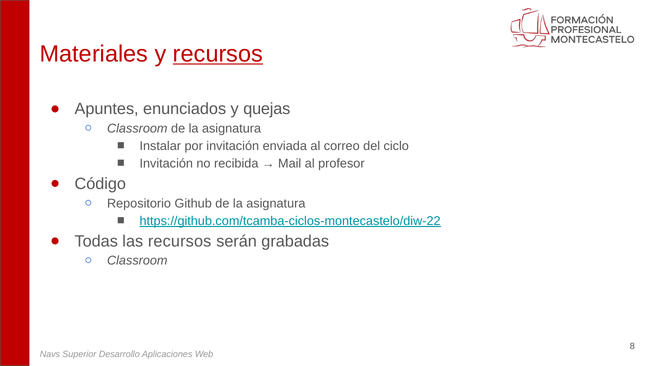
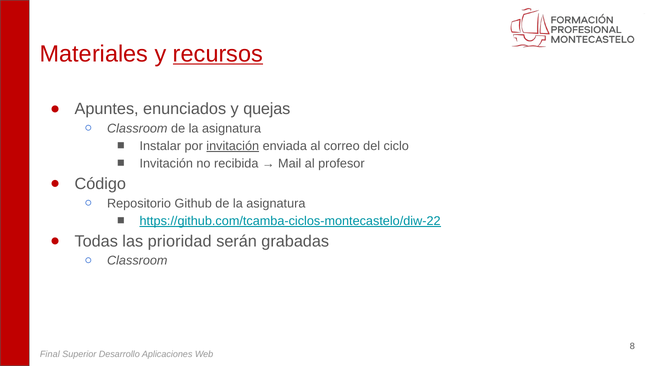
invitación underline: none -> present (233, 146)
las recursos: recursos -> prioridad (180, 241)
Navs: Navs -> Final (50, 354)
